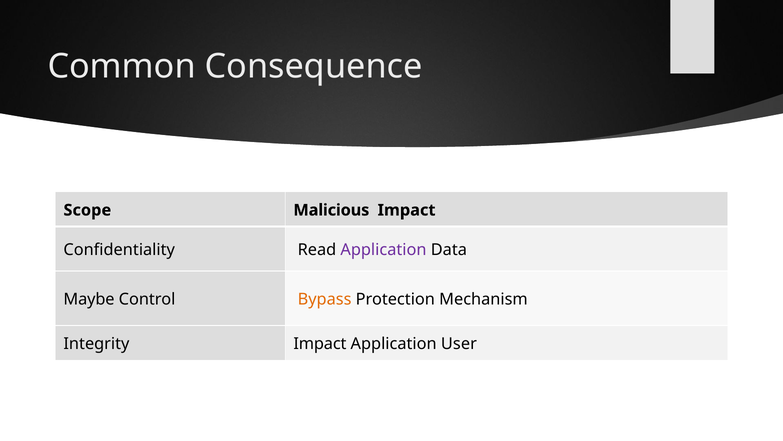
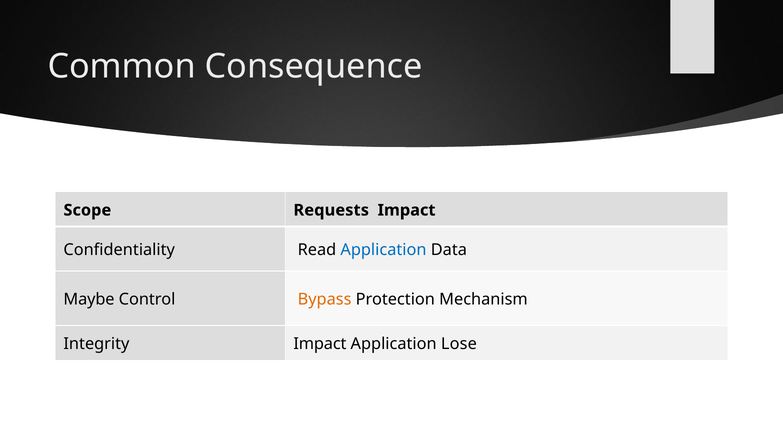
Malicious: Malicious -> Requests (331, 210)
Application colour: purple -> blue (383, 249)
User: User -> Lose (459, 343)
